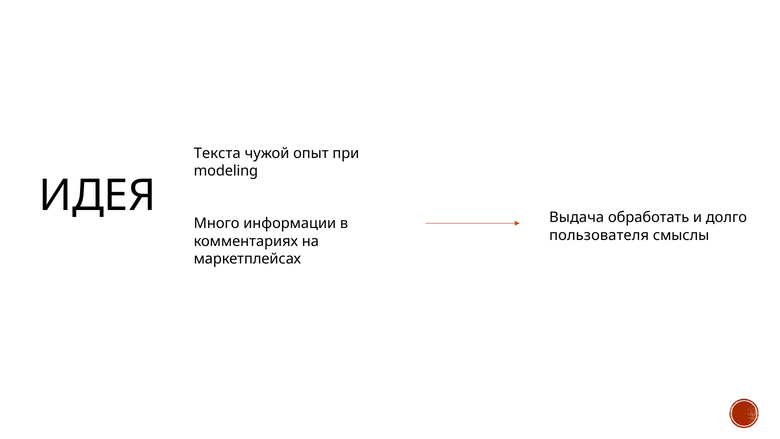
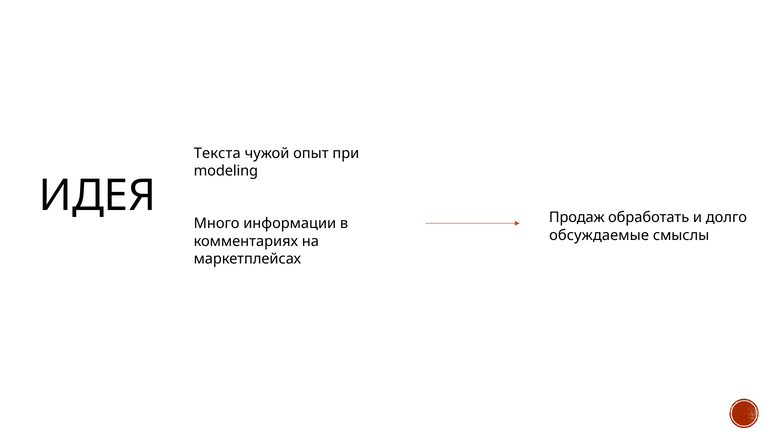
Выдача: Выдача -> Продаж (577, 218)
пользователя: пользователя -> обсуждаемые (599, 235)
